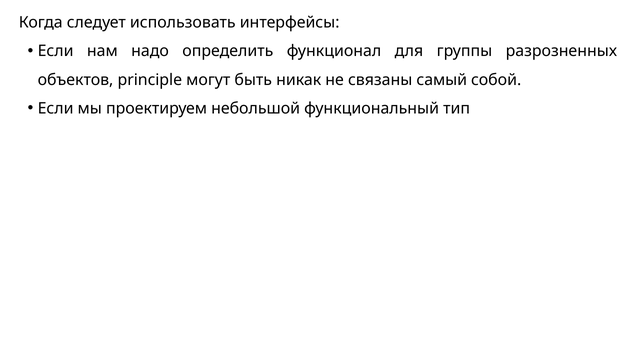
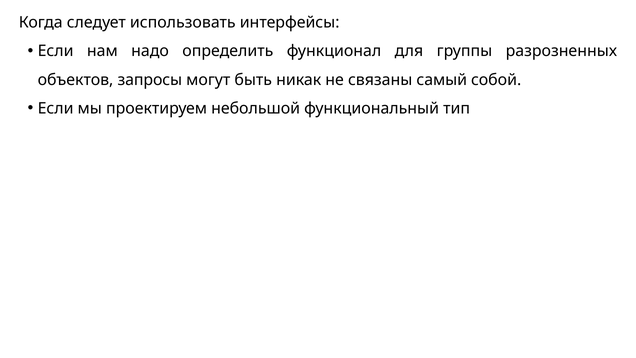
principle: principle -> запросы (150, 80)
